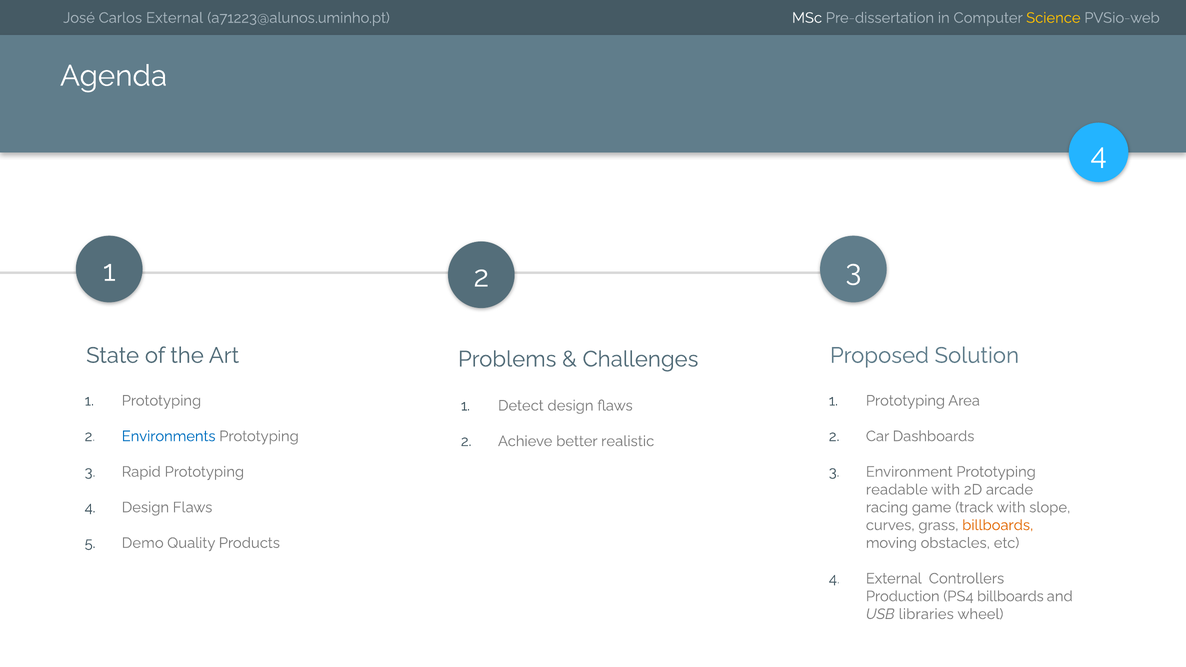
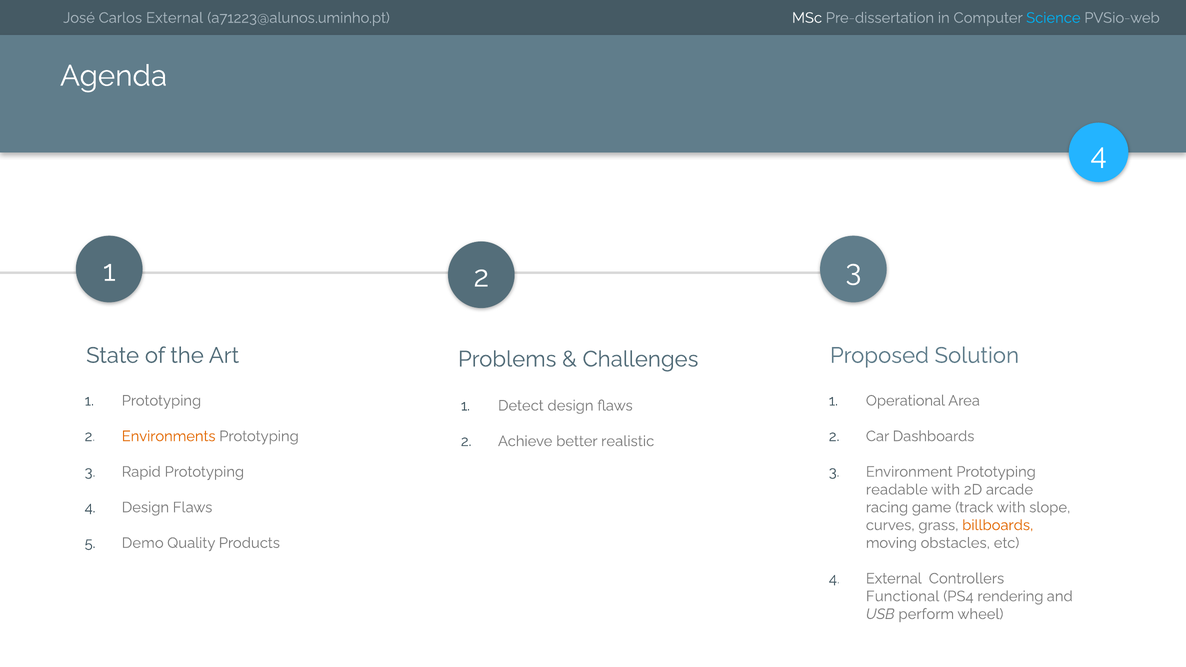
Science colour: yellow -> light blue (1053, 18)
Prototyping: Prototyping -> Operational (905, 401)
Environments colour: blue -> orange (169, 436)
Production: Production -> Functional (903, 596)
PS4 billboards: billboards -> rendering (1010, 596)
libraries: libraries -> perform (926, 614)
